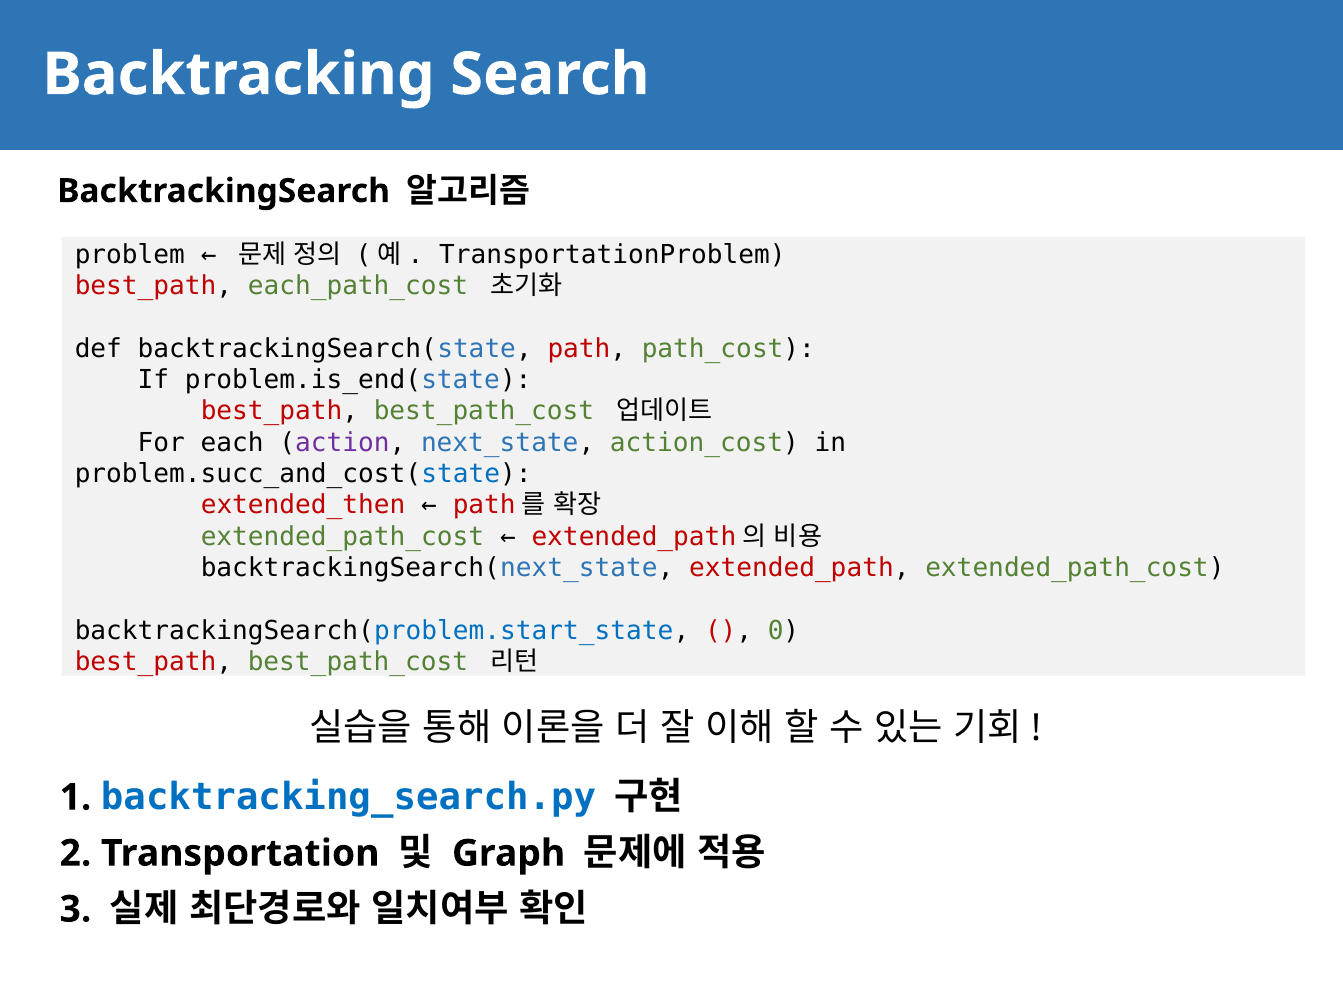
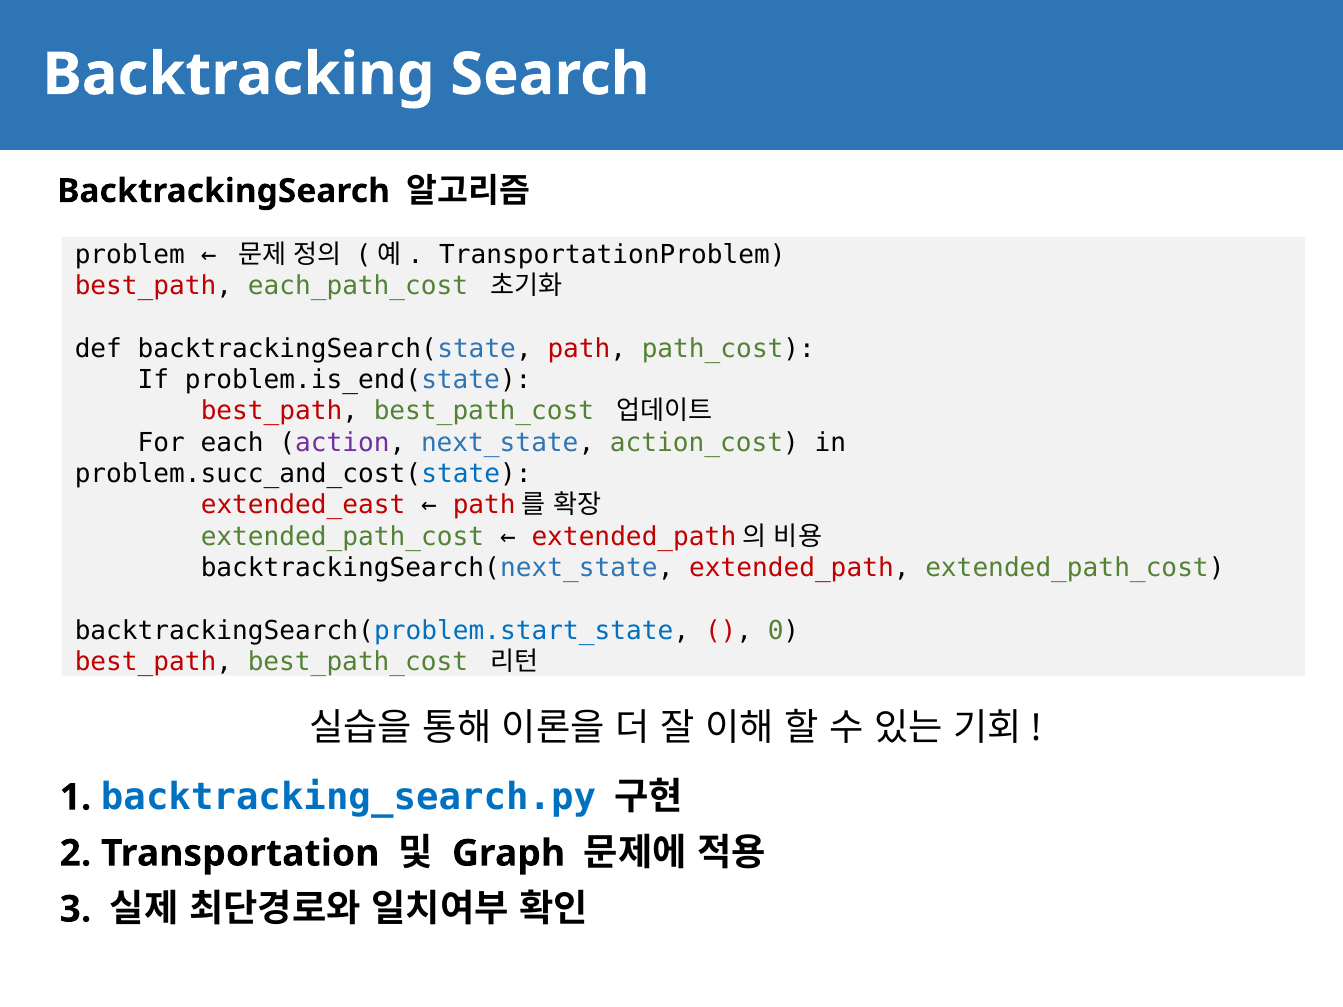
extended_then: extended_then -> extended_east (303, 505)
